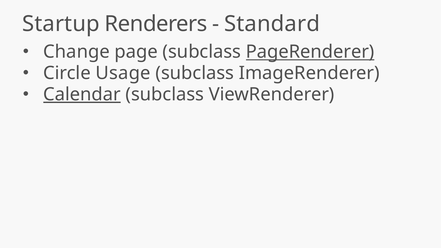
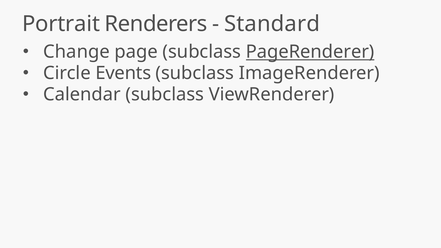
Startup: Startup -> Portrait (61, 24)
Usage: Usage -> Events (123, 73)
Calendar underline: present -> none (82, 94)
